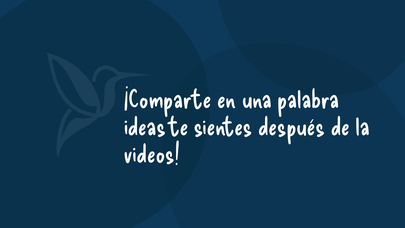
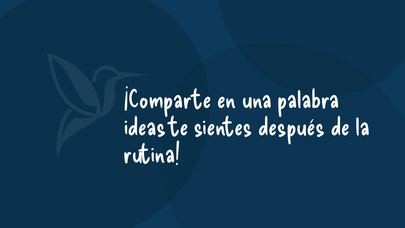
videos: videos -> rutina (152, 154)
